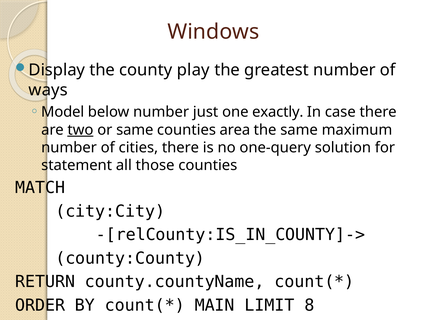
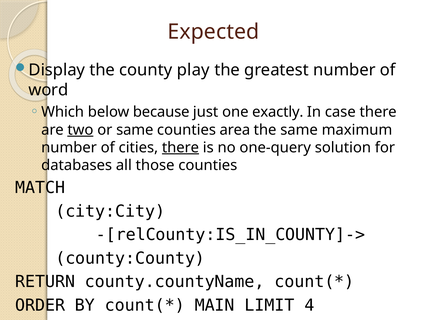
Windows: Windows -> Expected (213, 32)
ways: ways -> word (48, 90)
Model: Model -> Which (63, 112)
below number: number -> because (161, 112)
there underline: none -> present (180, 148)
statement: statement -> databases (77, 165)
8: 8 -> 4 (309, 306)
